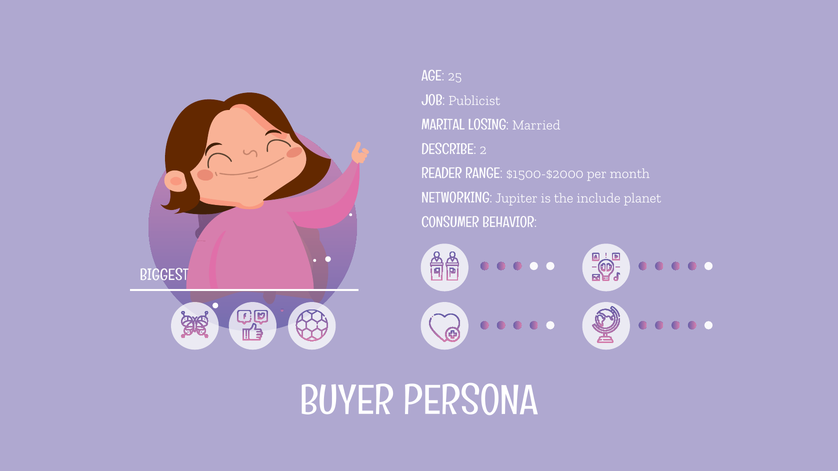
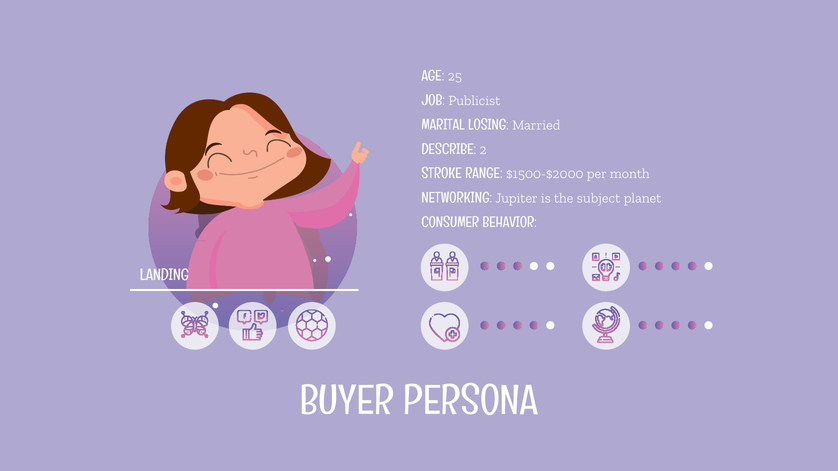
READER: READER -> STROKE (442, 174)
include: include -> subject (599, 198)
BIGGEST: BIGGEST -> LANDING (164, 275)
